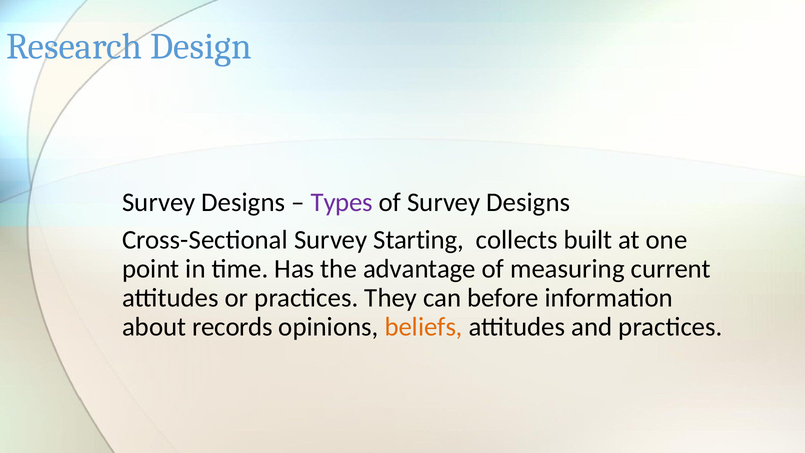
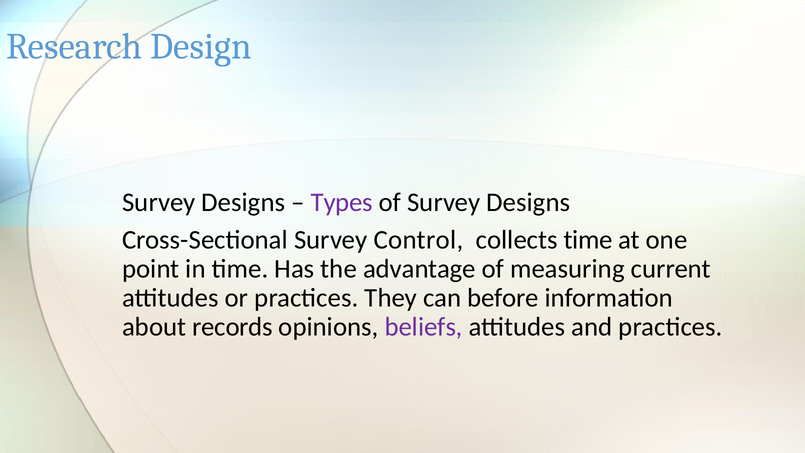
Starting: Starting -> Control (418, 240)
collects built: built -> time (588, 240)
beliefs colour: orange -> purple (424, 327)
